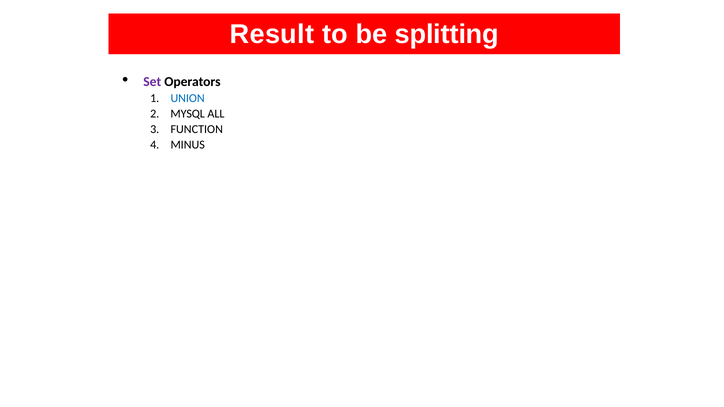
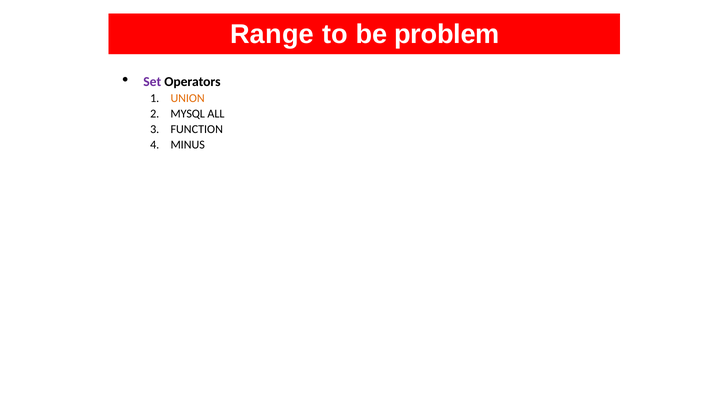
Result: Result -> Range (272, 34)
splitting: splitting -> problem (447, 34)
UNION colour: blue -> orange (188, 98)
